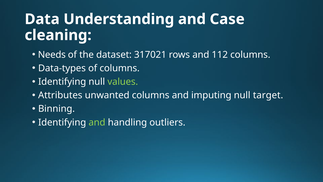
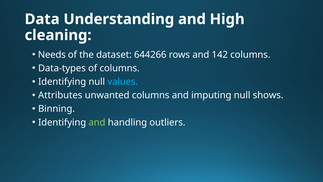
Case: Case -> High (227, 19)
317021: 317021 -> 644266 (150, 55)
112: 112 -> 142 (220, 55)
values colour: light green -> light blue (123, 82)
target: target -> shows (268, 95)
